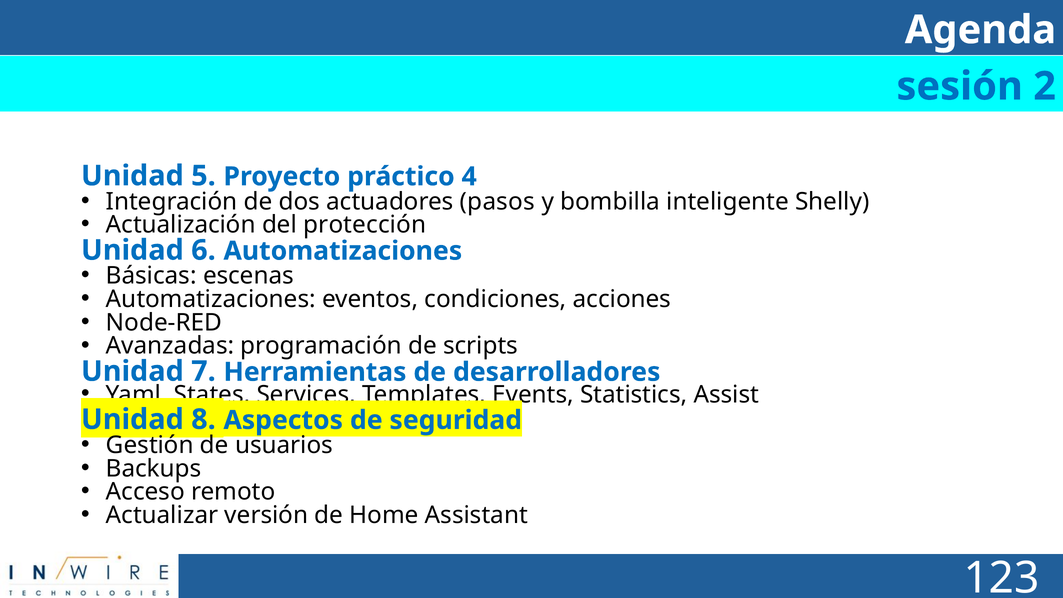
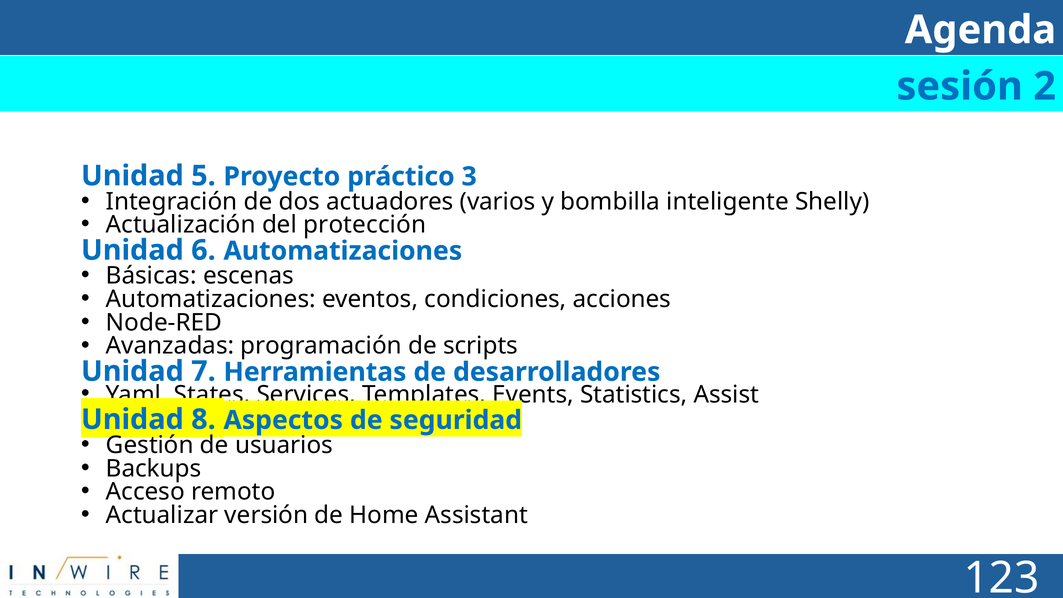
4: 4 -> 3 (469, 177)
pasos: pasos -> varios (498, 201)
